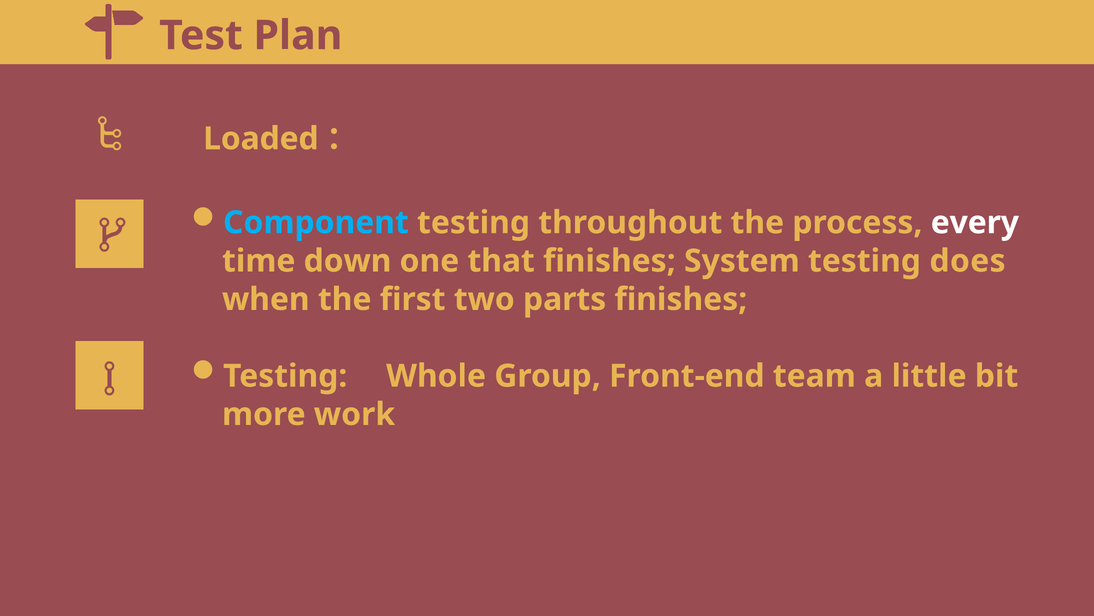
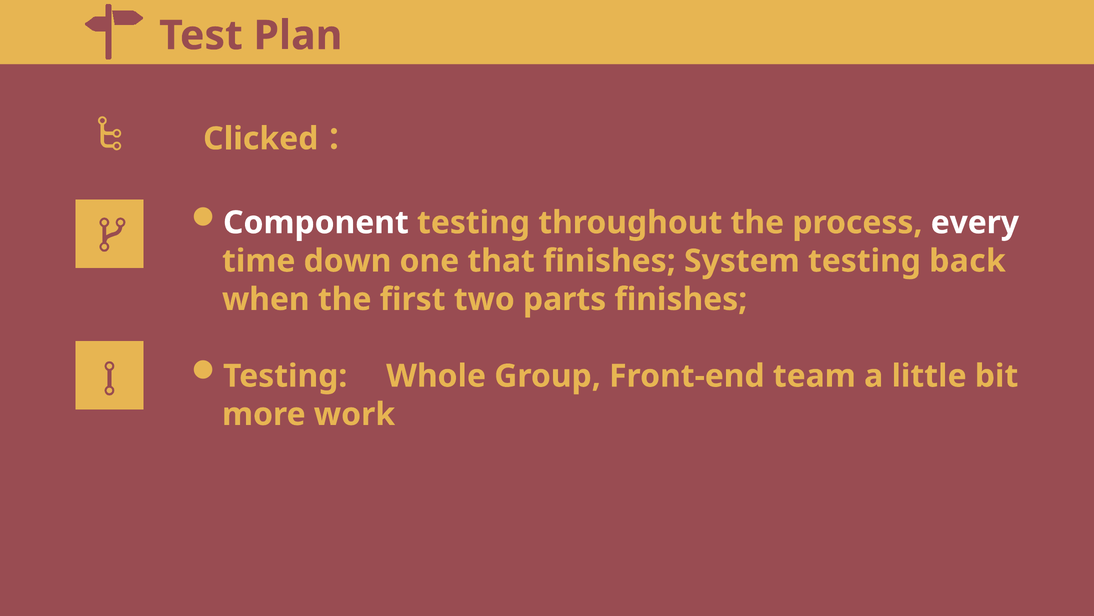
Loaded: Loaded -> Clicked (261, 139)
Component colour: light blue -> white (316, 222)
does: does -> back (968, 261)
